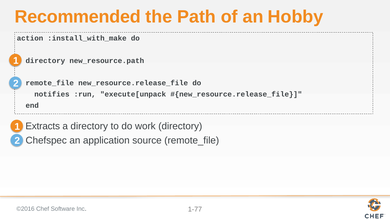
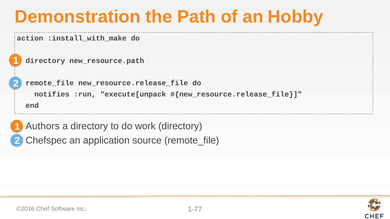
Recommended: Recommended -> Demonstration (78, 17)
Extracts: Extracts -> Authors (43, 126)
